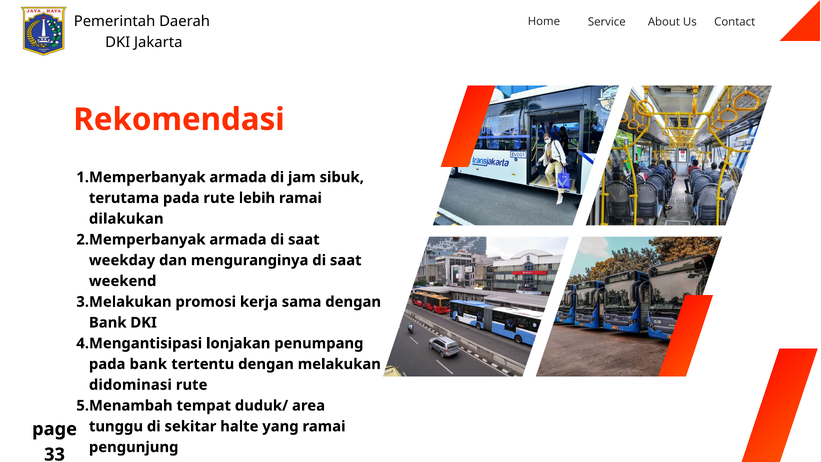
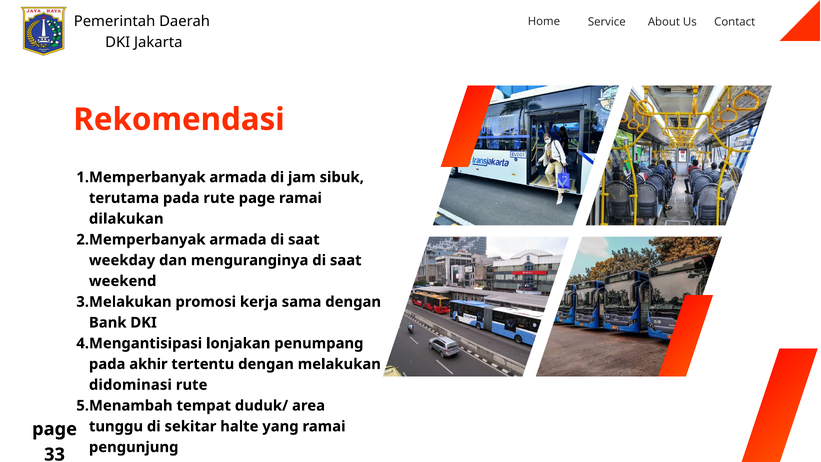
rute lebih: lebih -> page (257, 198)
pada bank: bank -> akhir (148, 364)
